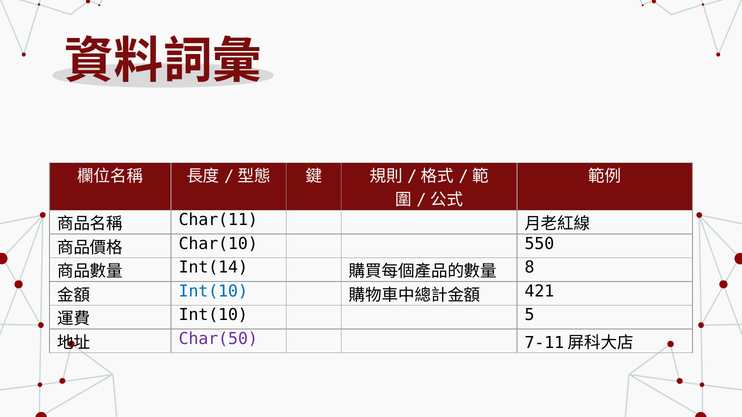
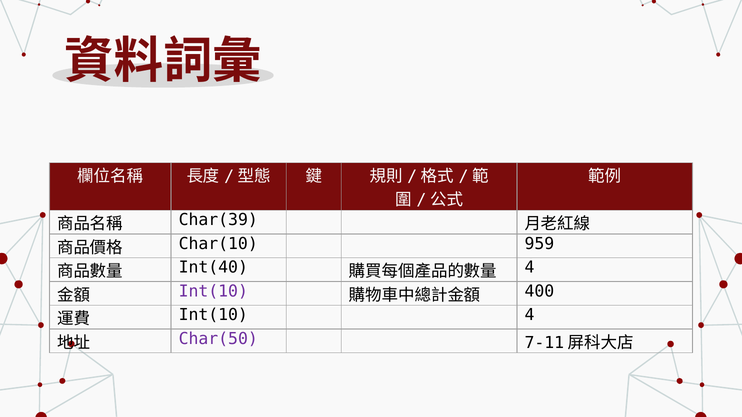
Char(11: Char(11 -> Char(39 (218, 220)
550: 550 -> 959 (539, 244)
Int(14: Int(14 -> Int(40 (213, 268)
8: 8 -> 4 (530, 268)
Int(10 colour: blue -> purple (213, 292)
421: 421 -> 400 (539, 292)
Int(10 5: 5 -> 4 (530, 315)
